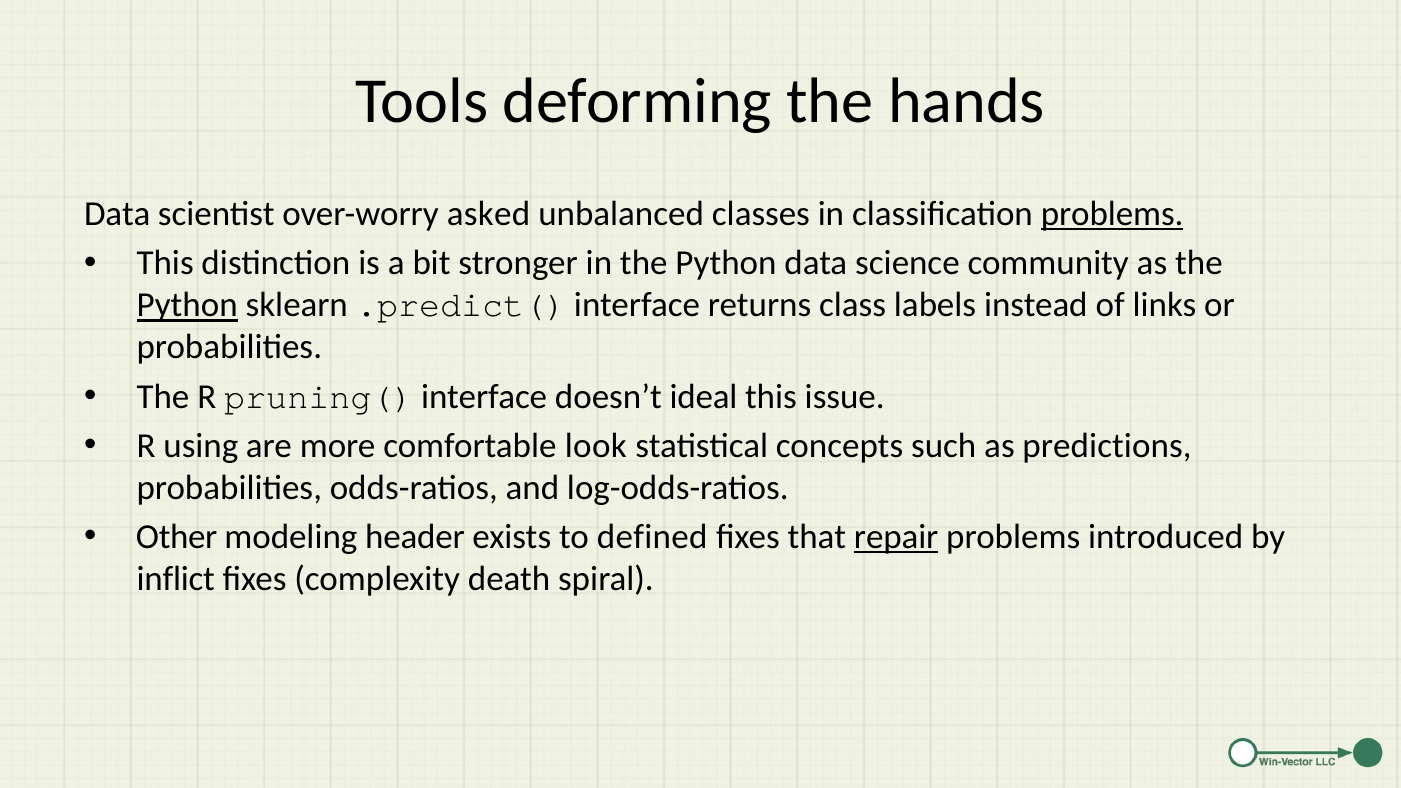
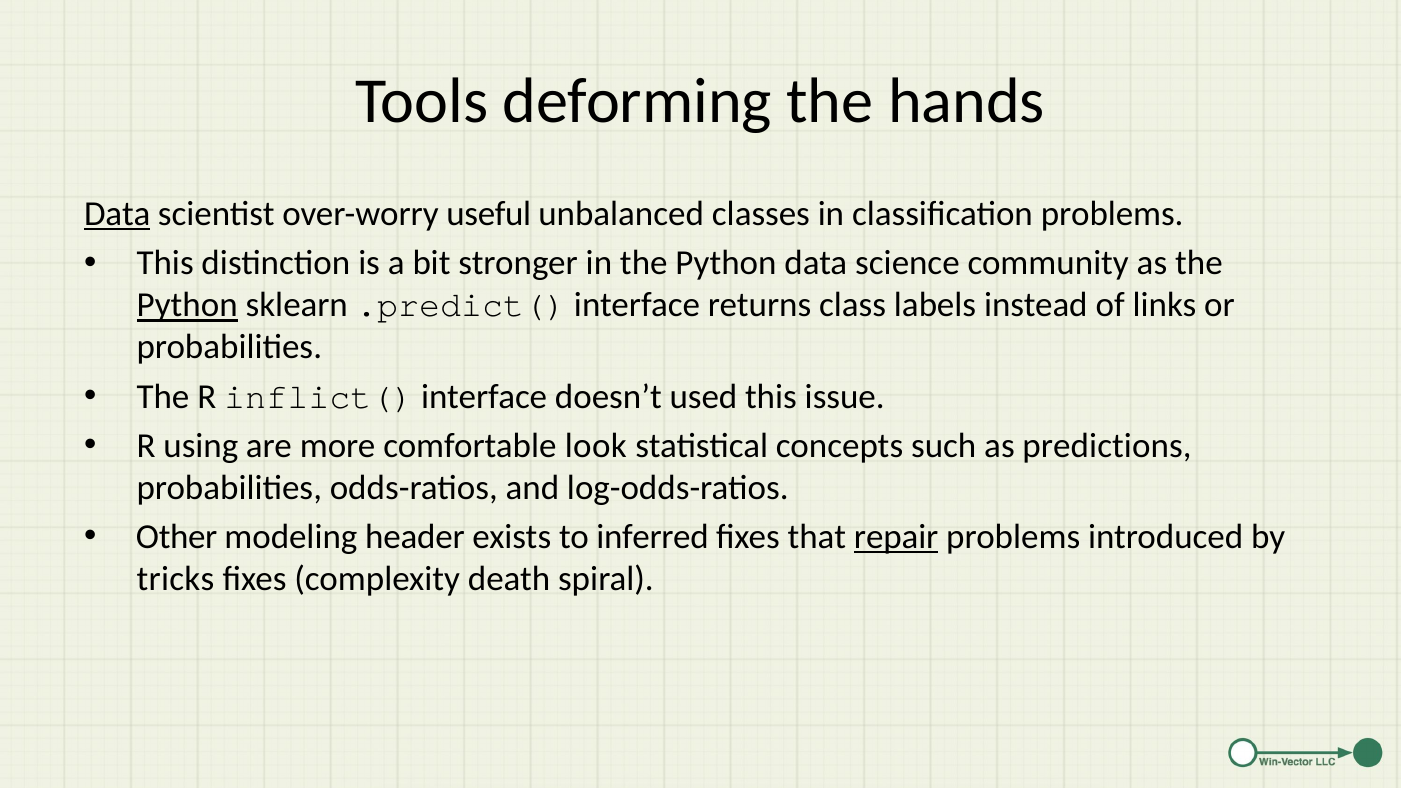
Data underline: none -> present (117, 214)
asked: asked -> useful (489, 214)
problems underline: present -> none (1112, 214)
pruning(: pruning( -> inflict( (319, 396)
ideal: ideal -> used (703, 396)
defined: defined -> inferred (653, 537)
inflict: inflict -> tricks (175, 579)
